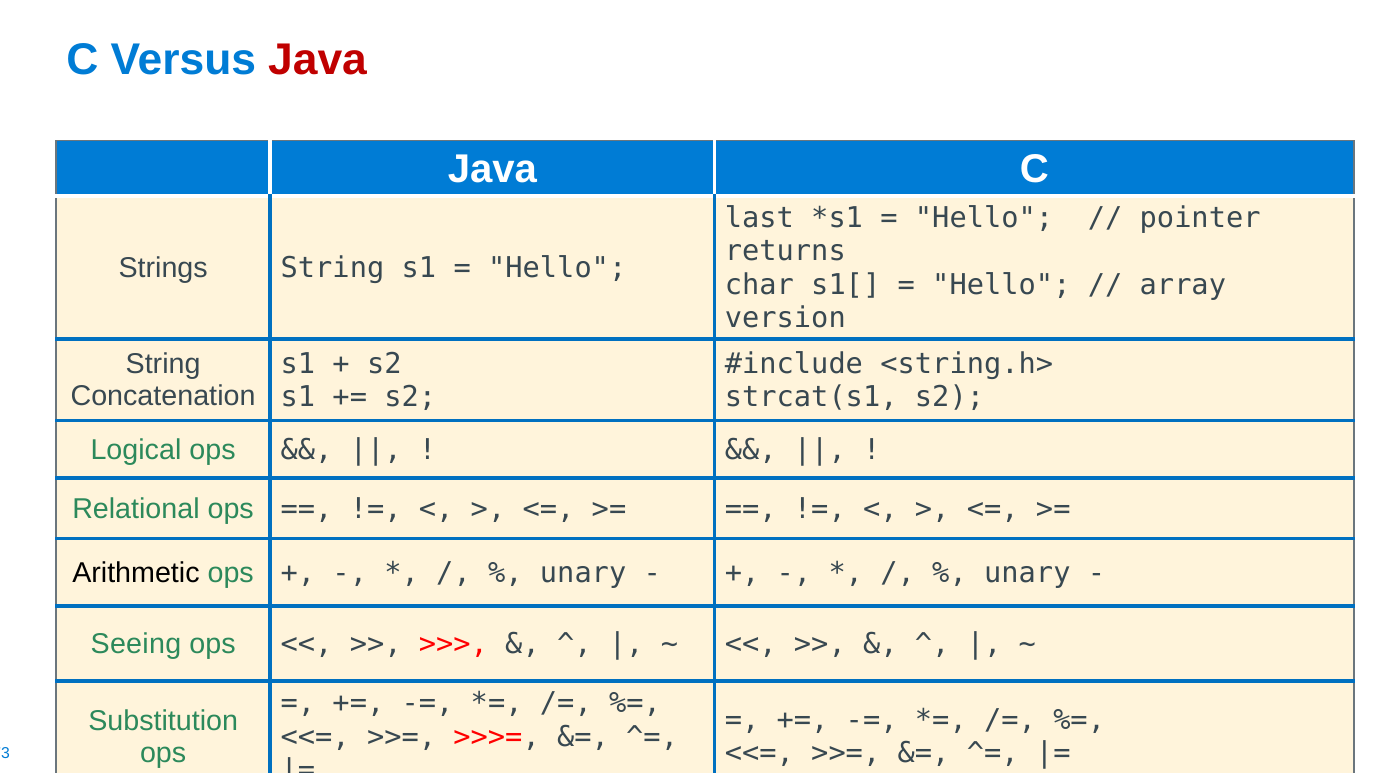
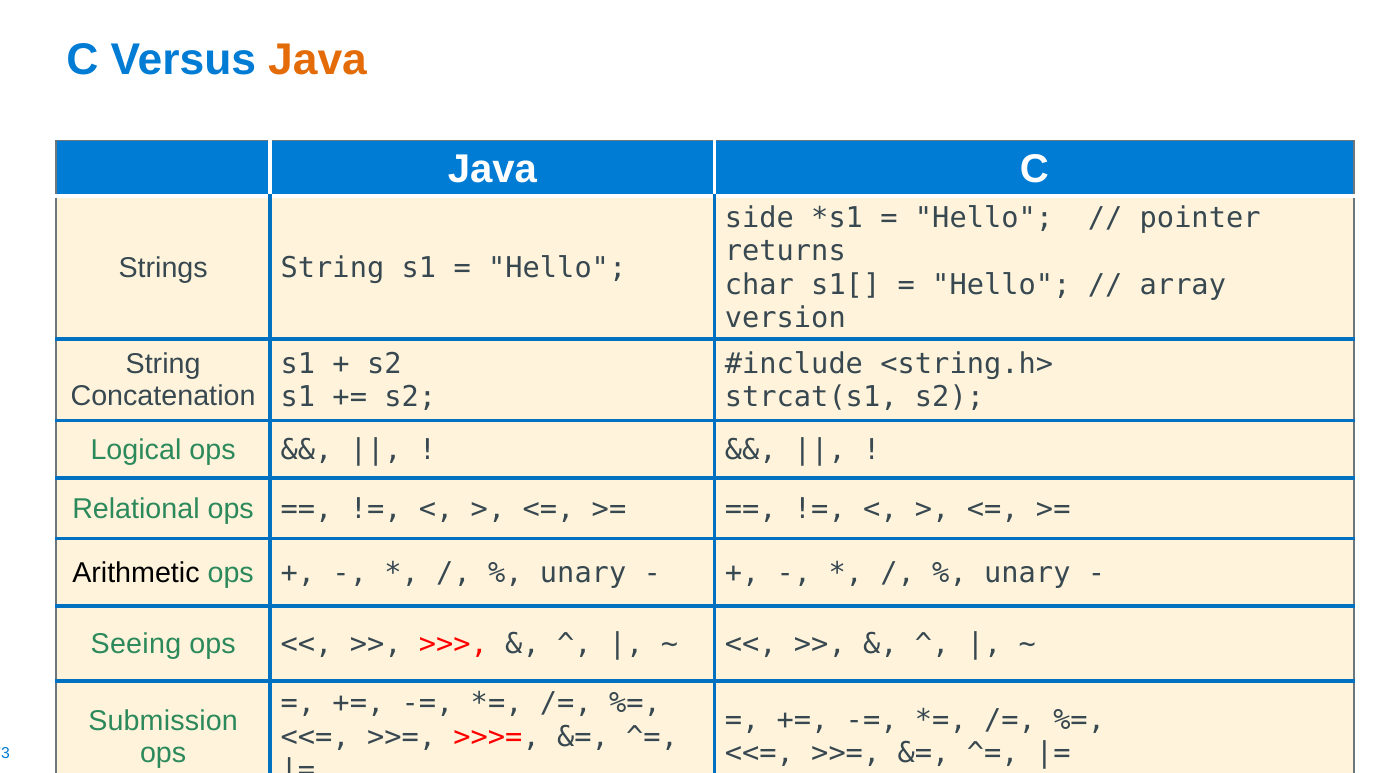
Java colour: red -> orange (318, 60)
last: last -> side (759, 218)
Substitution: Substitution -> Submission (163, 721)
